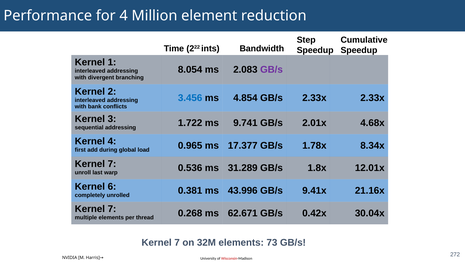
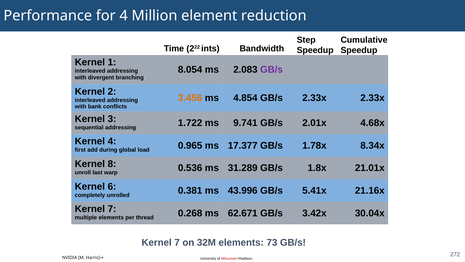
3.456 colour: blue -> orange (190, 98)
7: 7 -> 8 (112, 164)
12.01x: 12.01x -> 21.01x (370, 168)
9.41x: 9.41x -> 5.41x (314, 190)
0.42x: 0.42x -> 3.42x (314, 213)
